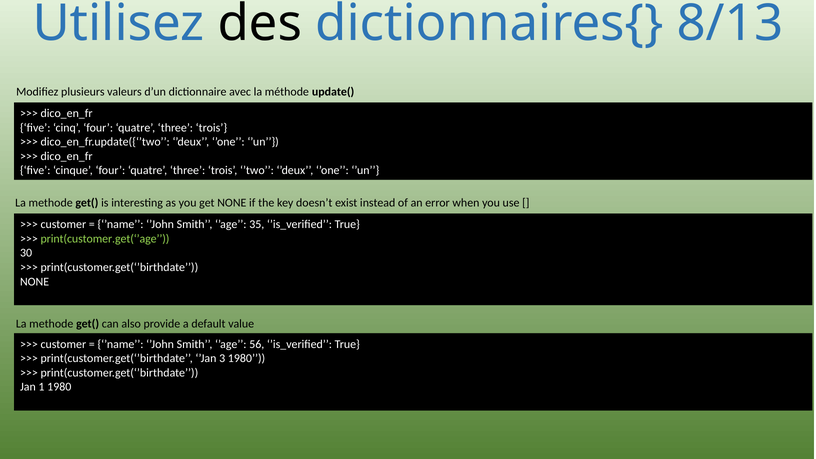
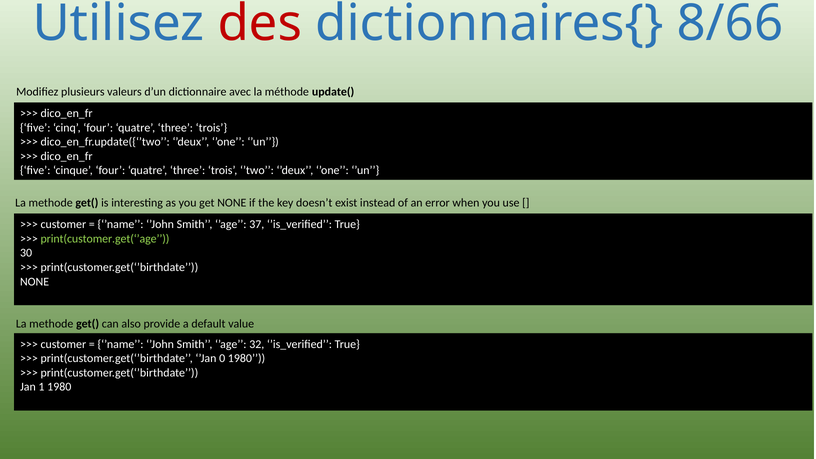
des colour: black -> red (260, 23)
8/13: 8/13 -> 8/66 (730, 23)
35: 35 -> 37 (257, 224)
56: 56 -> 32 (257, 344)
3: 3 -> 0 (222, 358)
